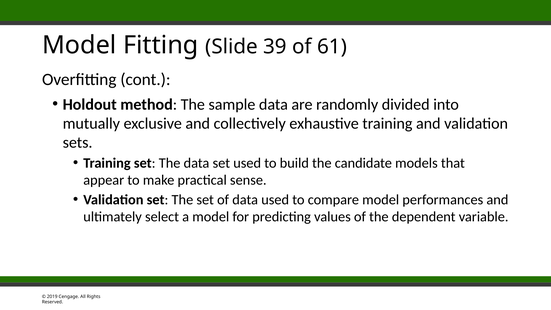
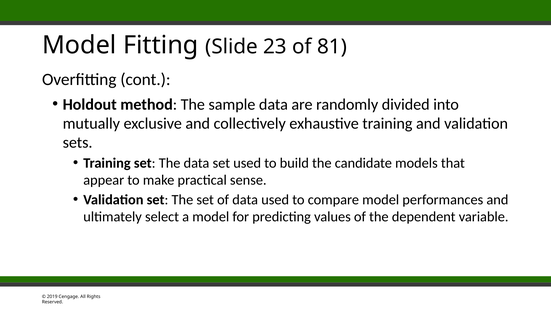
39: 39 -> 23 (275, 47)
61: 61 -> 81 (332, 47)
